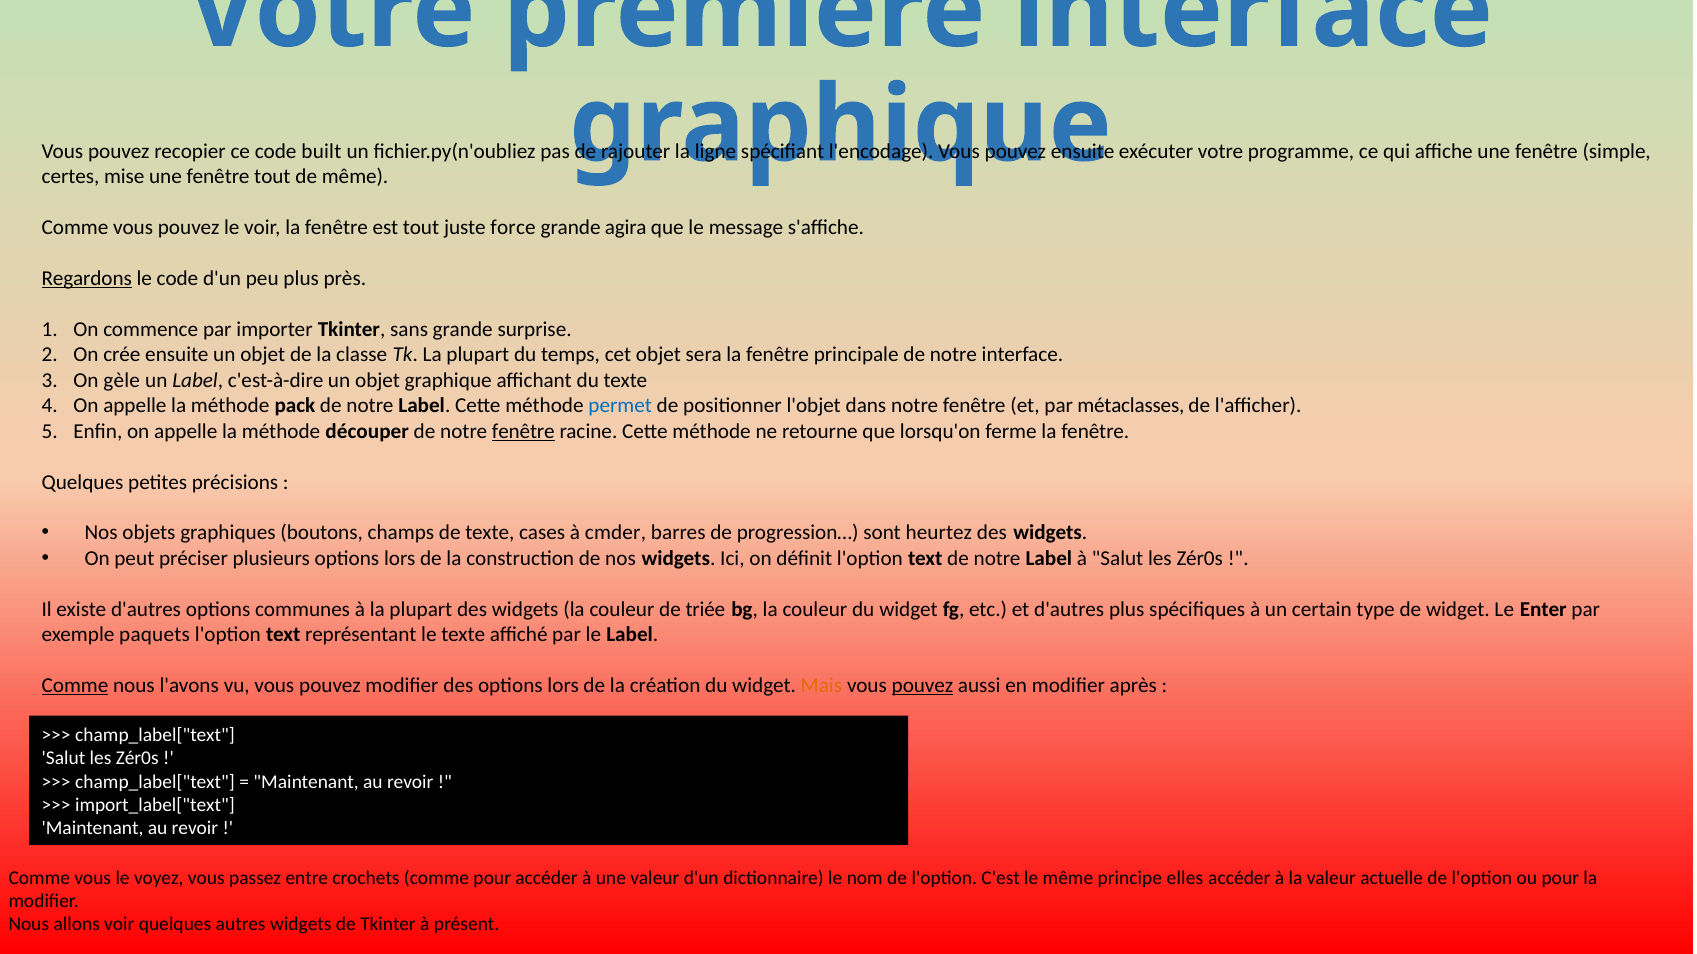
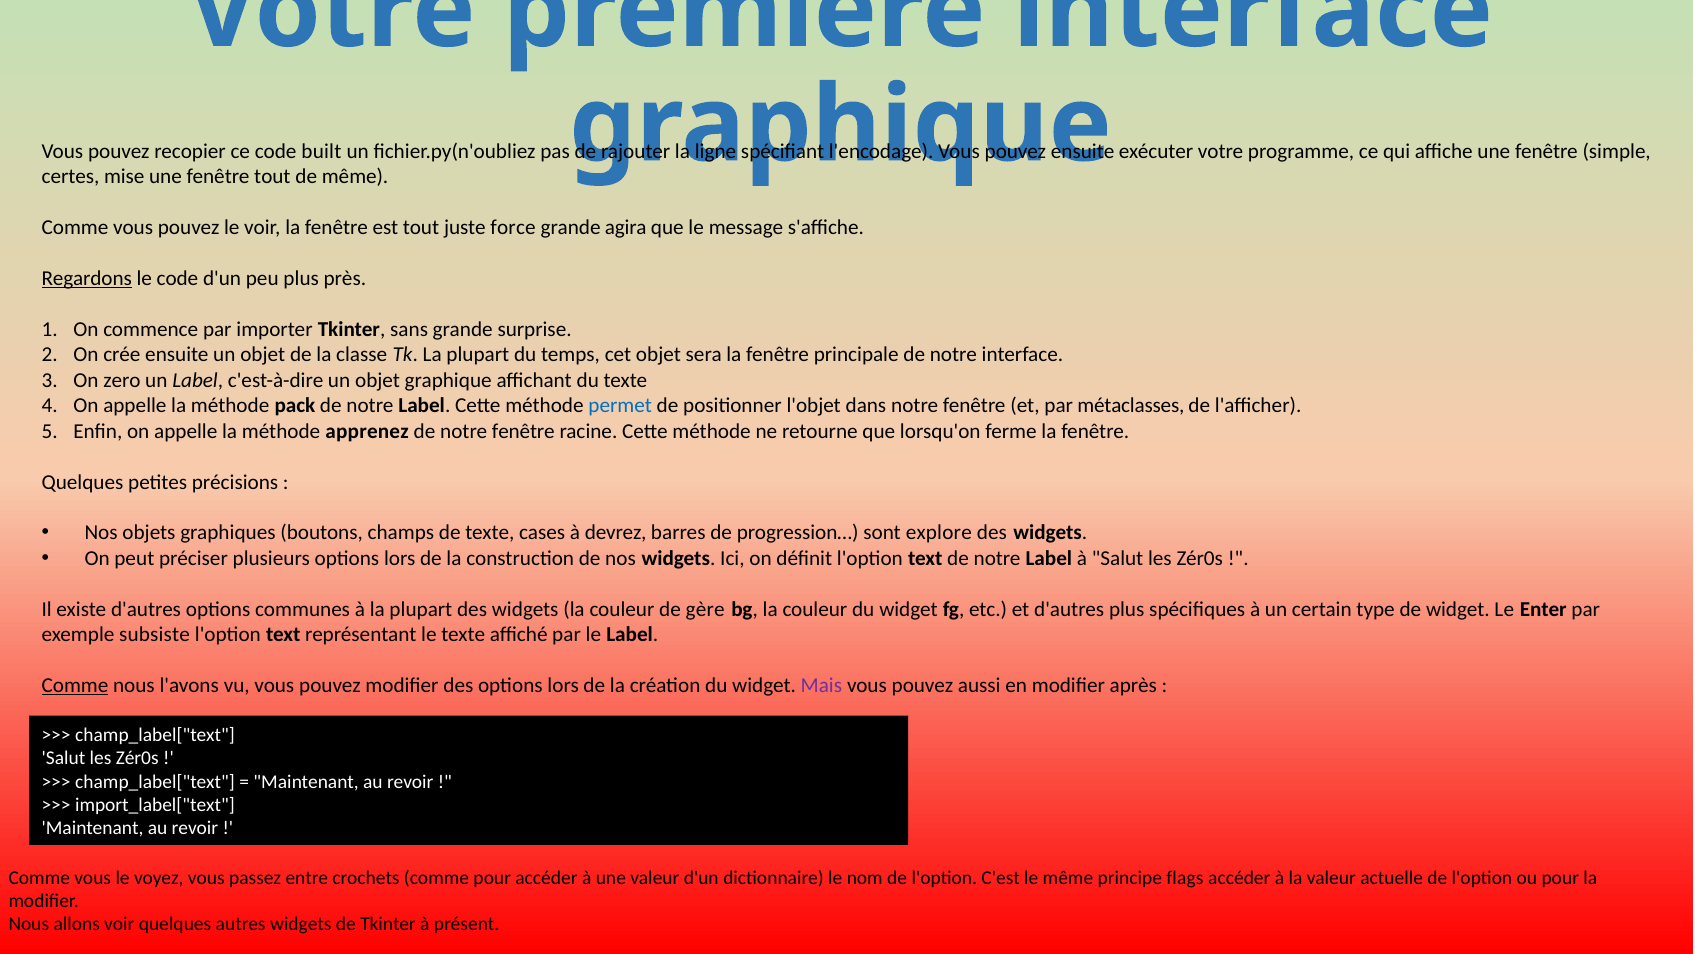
gèle: gèle -> zero (122, 381)
découper: découper -> apprenez (367, 431)
fenêtre underline: present -> none (523, 431)
cmder: cmder -> devrez (616, 533)
heurtez: heurtez -> explore (939, 533)
triée: triée -> gère (705, 610)
paquets: paquets -> subsiste (155, 635)
Mais colour: orange -> purple (821, 686)
pouvez underline: present -> none (922, 686)
elles: elles -> flags (1185, 878)
